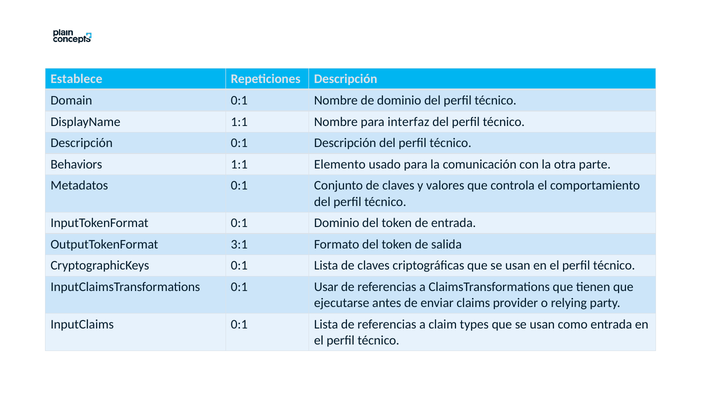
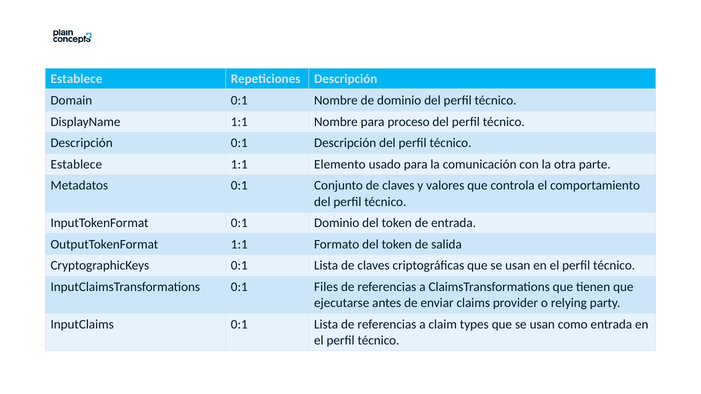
interfaz: interfaz -> proceso (409, 122)
Behaviors: Behaviors -> Establece (76, 164)
OutputTokenFormat 3:1: 3:1 -> 1:1 (239, 244)
Usar: Usar -> Files (326, 287)
